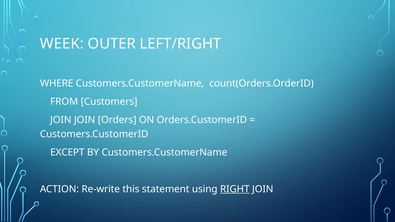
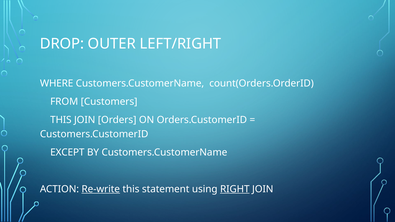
WEEK: WEEK -> DROP (62, 44)
JOIN: JOIN -> THIS (61, 120)
Re-write underline: none -> present (101, 189)
